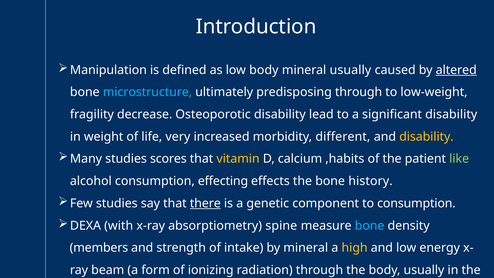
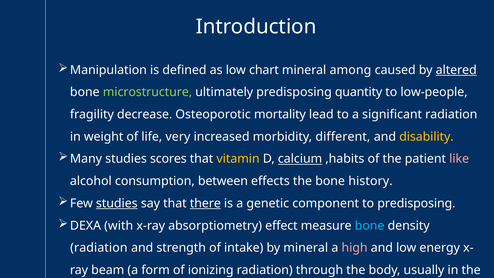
low body: body -> chart (264, 70)
mineral usually: usually -> among (350, 70)
microstructure colour: light blue -> light green (147, 92)
predisposing through: through -> quantity (359, 92)
low-weight: low-weight -> low-people (434, 92)
Osteoporotic disability: disability -> mortality (280, 114)
significant disability: disability -> radiation (451, 114)
calcium underline: none -> present (300, 159)
like colour: light green -> pink (459, 159)
effecting: effecting -> between (223, 181)
studies underline: none -> present (117, 203)
to consumption: consumption -> predisposing (416, 203)
absorptiometry spine: spine -> effect (281, 226)
members: members -> radiation (99, 248)
high colour: yellow -> pink (355, 248)
